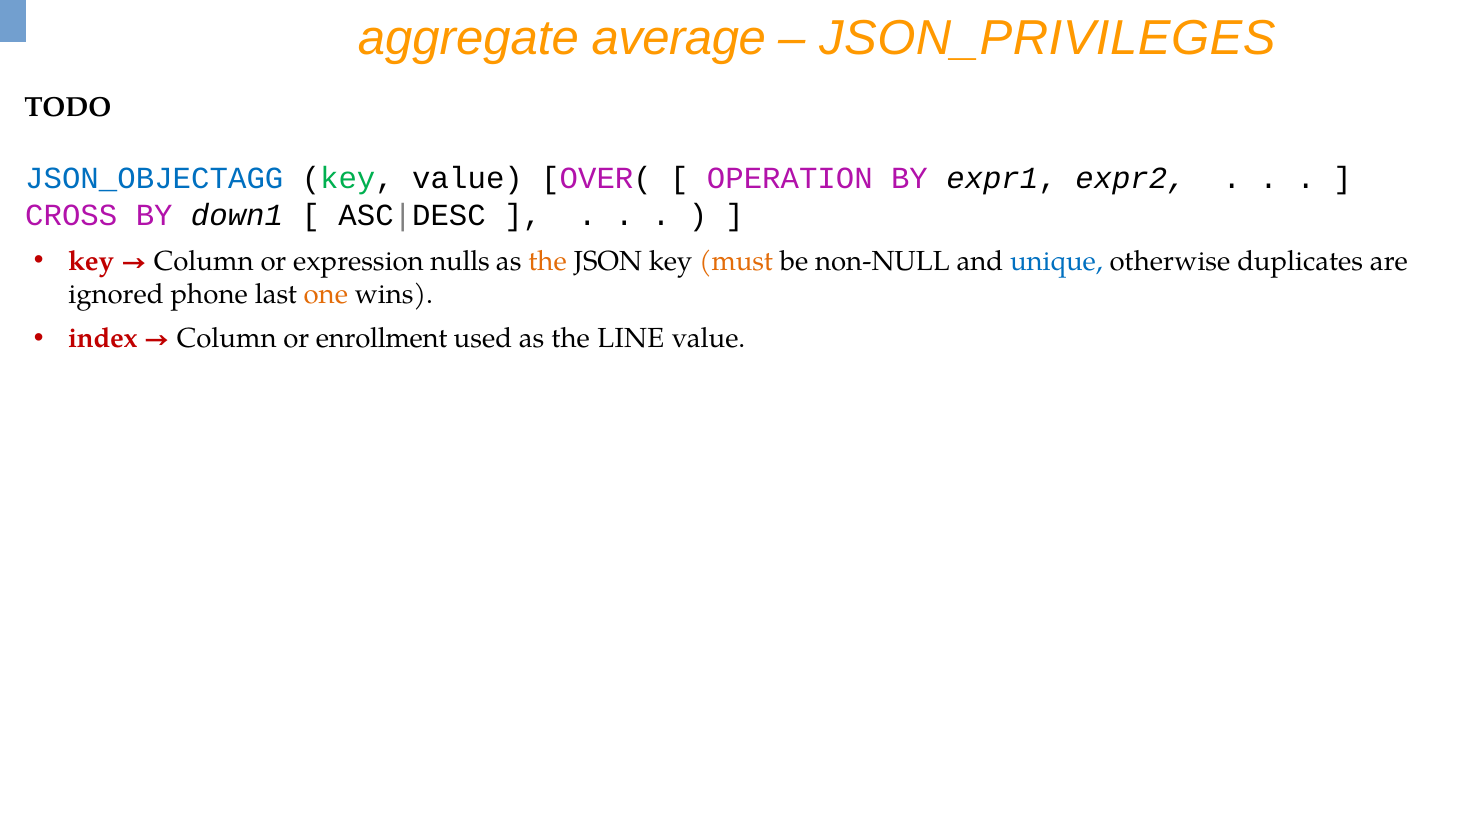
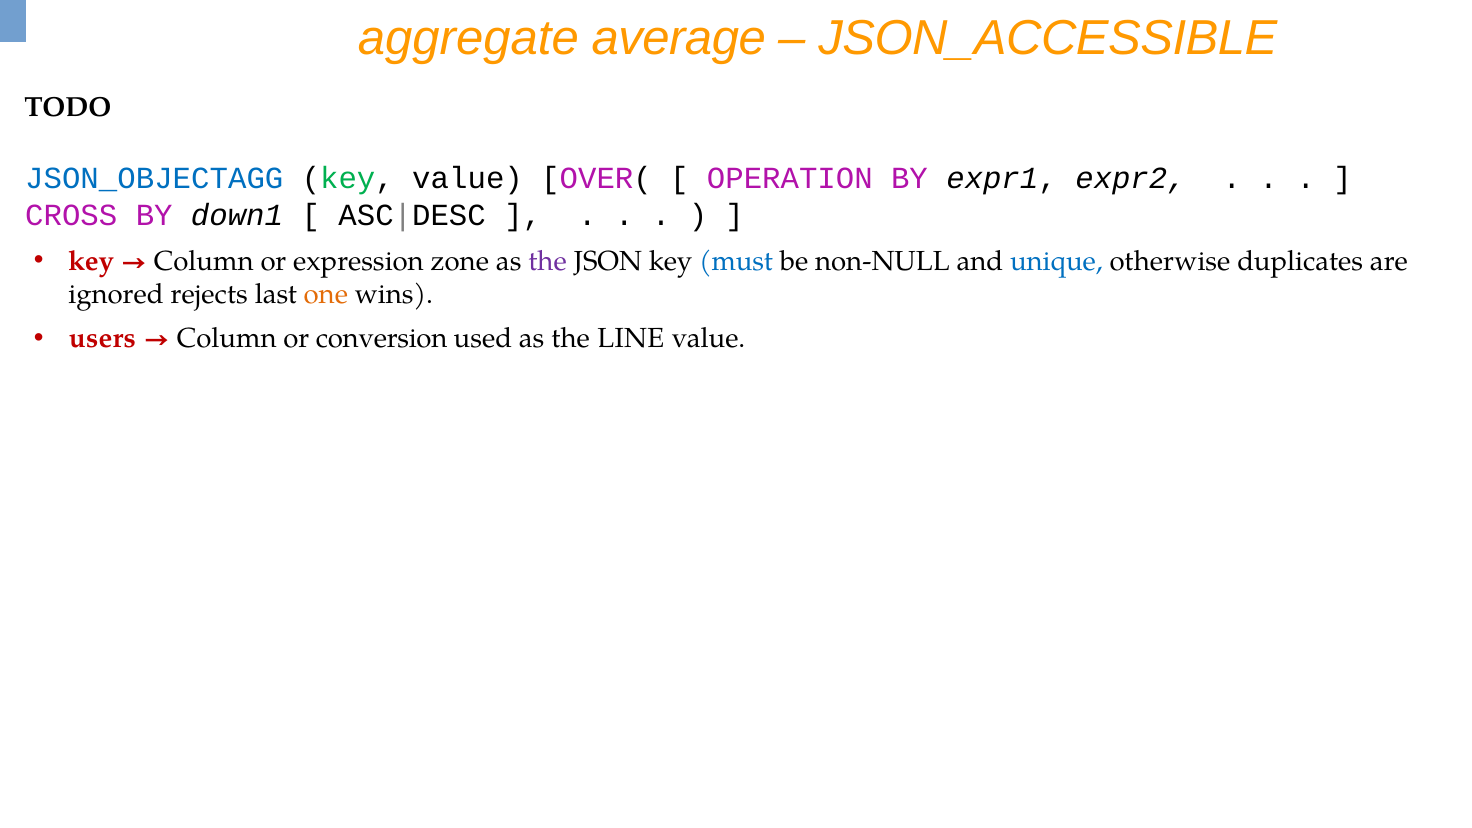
JSON_PRIVILEGES: JSON_PRIVILEGES -> JSON_ACCESSIBLE (1048, 38)
nulls: nulls -> zone (460, 261)
the colour: orange -> purple (548, 261)
must colour: orange -> blue (736, 261)
phone: phone -> rejects (209, 294)
index: index -> users (102, 339)
enrollment: enrollment -> conversion (382, 339)
